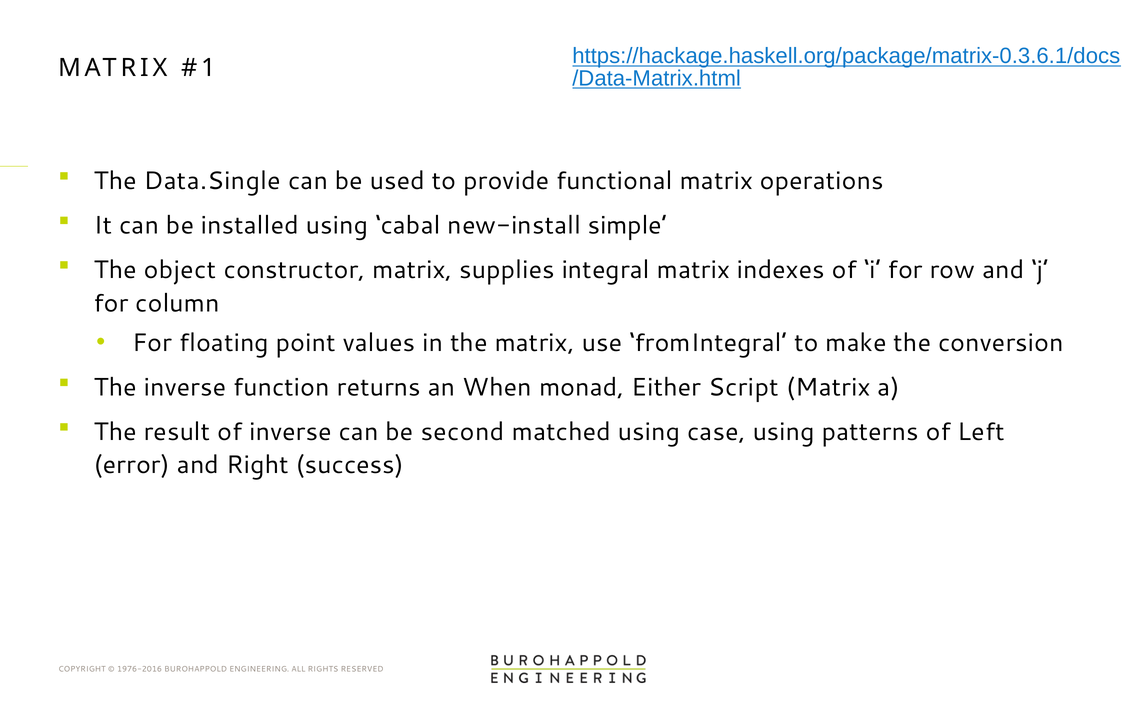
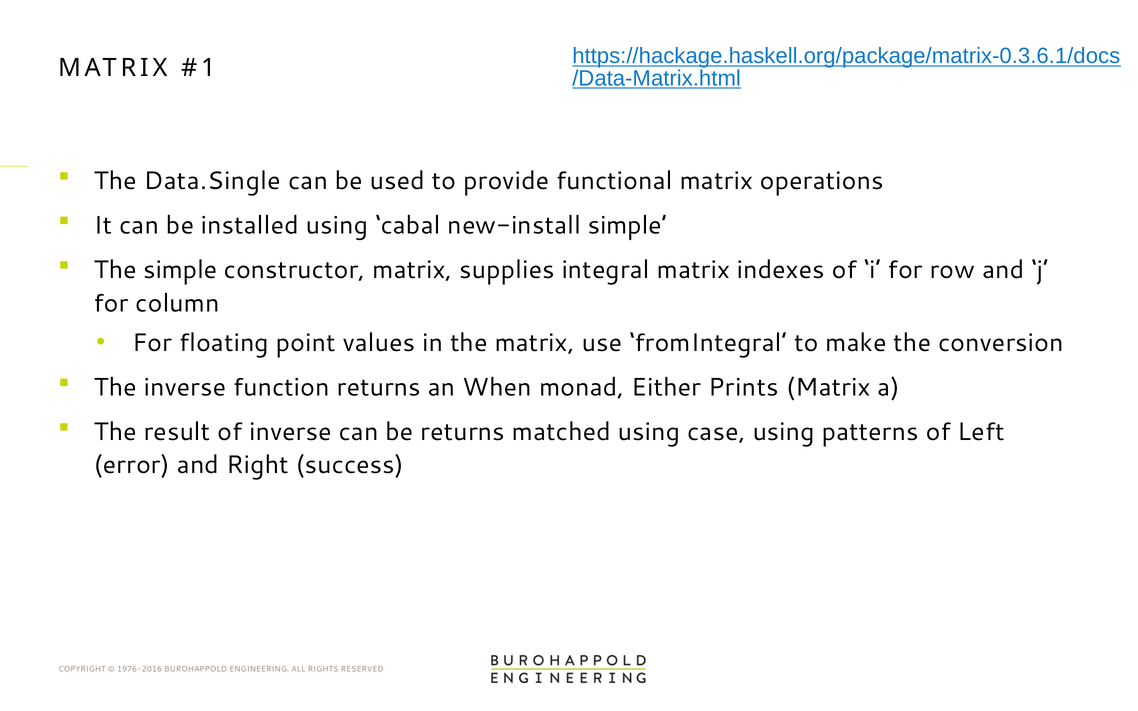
The object: object -> simple (180, 270)
Script: Script -> Prints (744, 388)
be second: second -> returns (463, 432)
